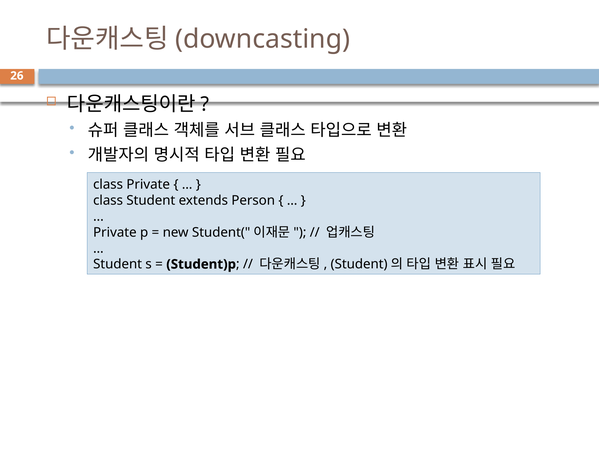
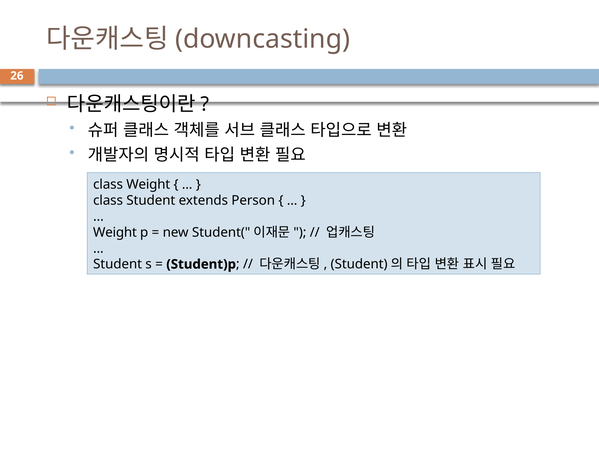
class Private: Private -> Weight (148, 185)
Private: Private -> Weight (115, 232)
